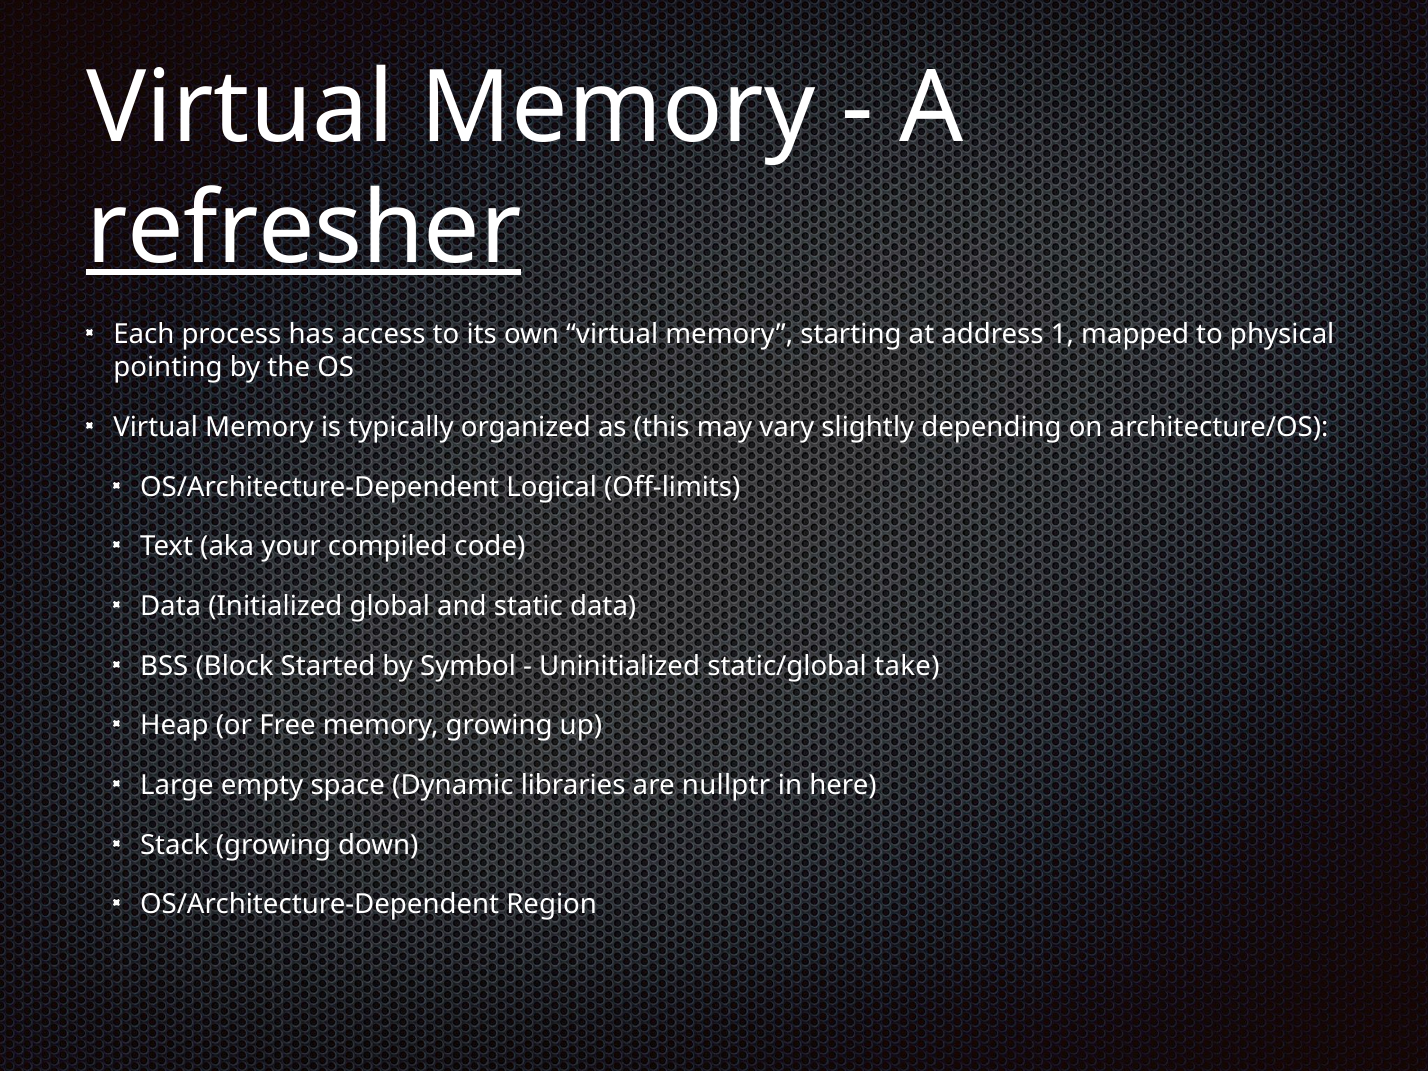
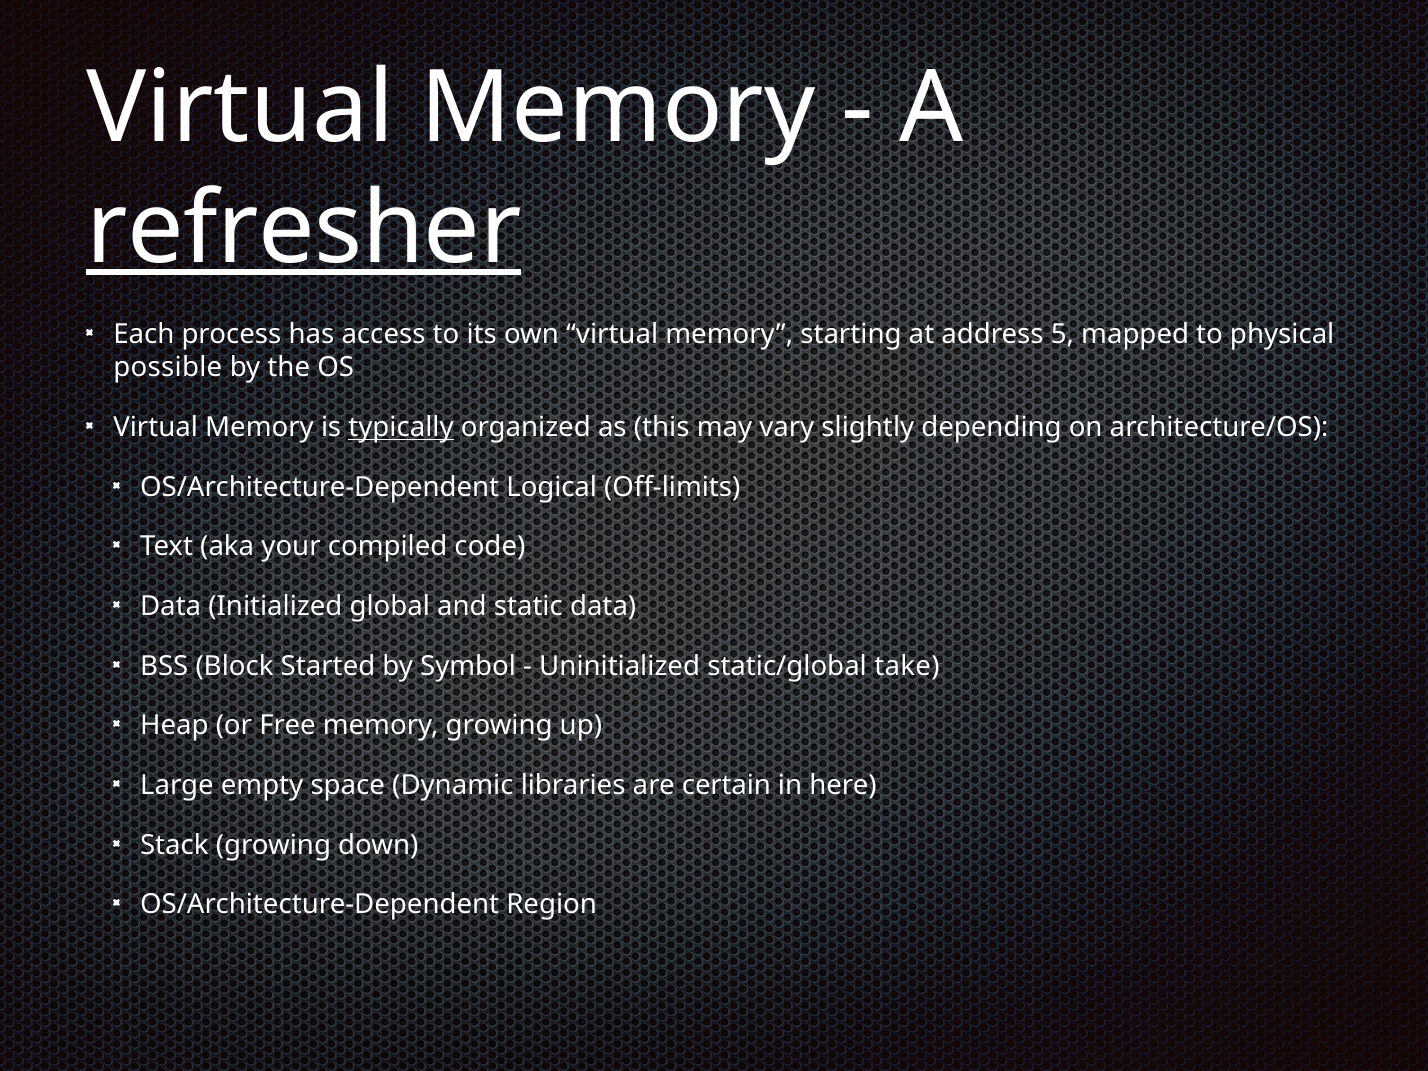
1: 1 -> 5 (1062, 335)
pointing: pointing -> possible (168, 368)
typically underline: none -> present (401, 427)
nullptr: nullptr -> certain (726, 785)
